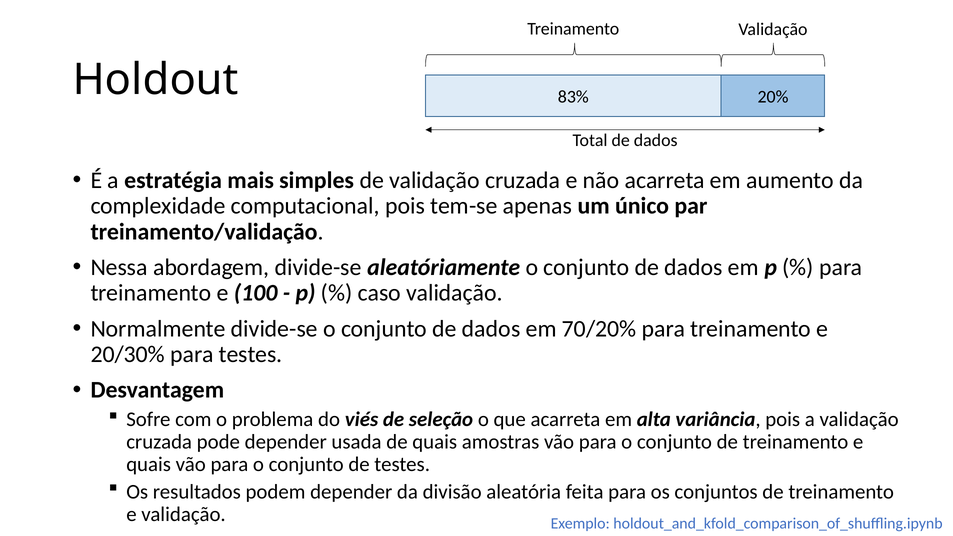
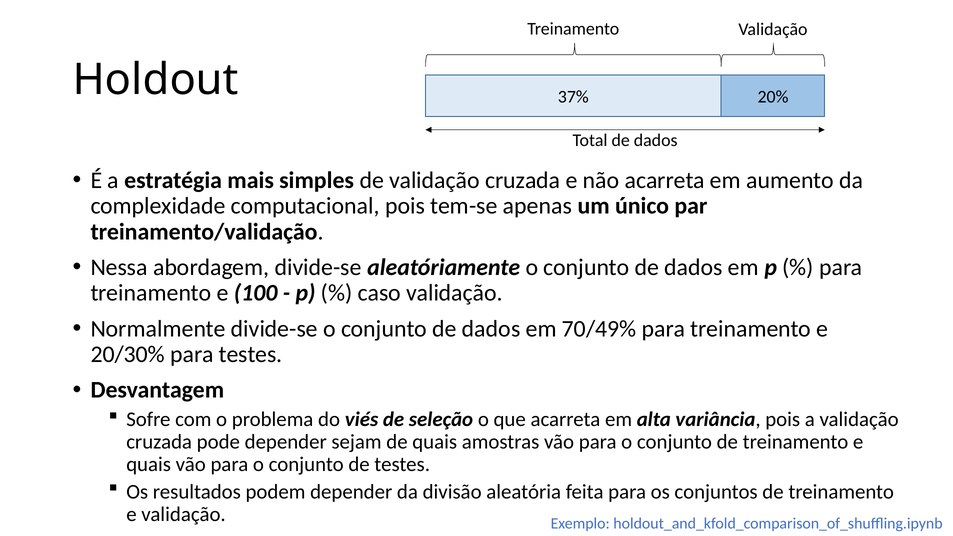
83%: 83% -> 37% (573, 97)
70/20%: 70/20% -> 70/49% (599, 329)
usada: usada -> sejam (357, 442)
